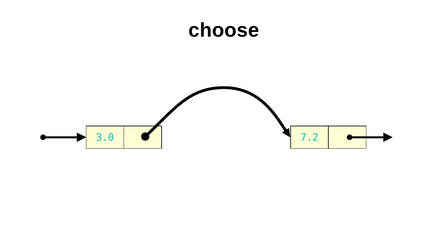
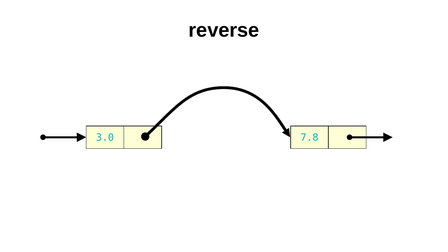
choose: choose -> reverse (224, 30)
7.2: 7.2 -> 7.8 (310, 137)
